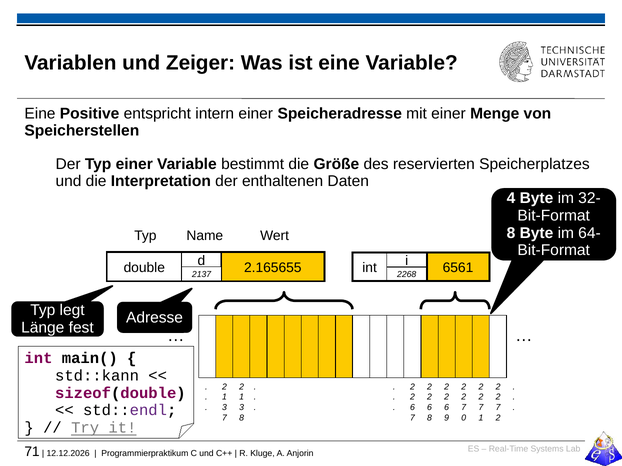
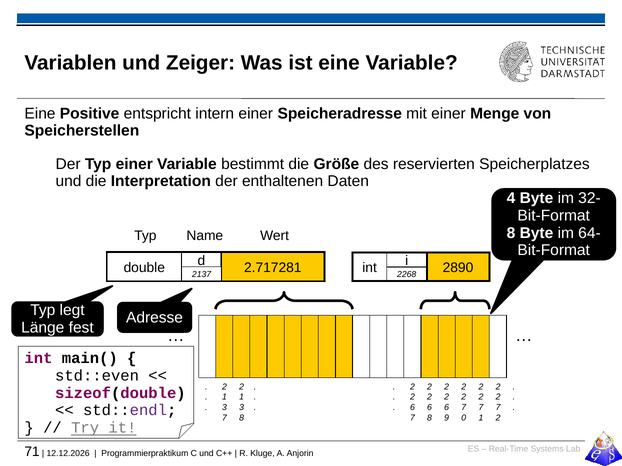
2.165655: 2.165655 -> 2.717281 (273, 268)
6561: 6561 -> 2890 (458, 268)
std::kann: std::kann -> std::even (97, 376)
